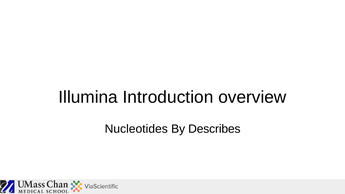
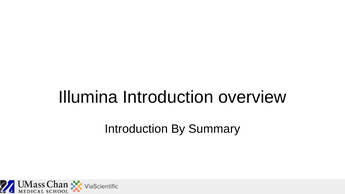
Nucleotides: Nucleotides -> Introduction (136, 129)
Describes: Describes -> Summary (214, 129)
